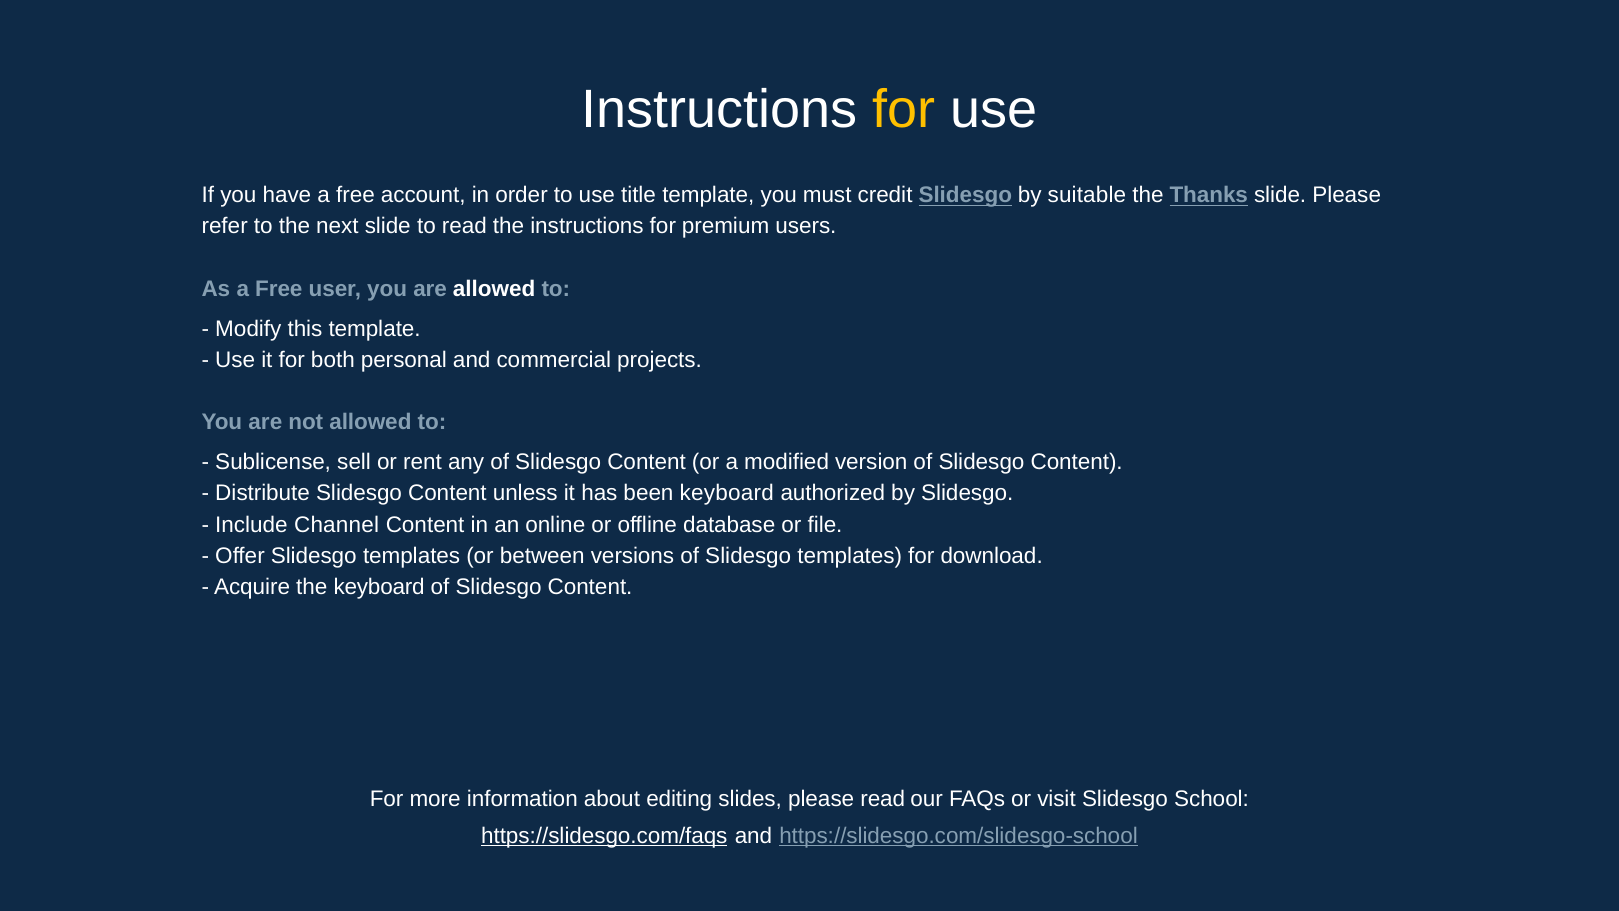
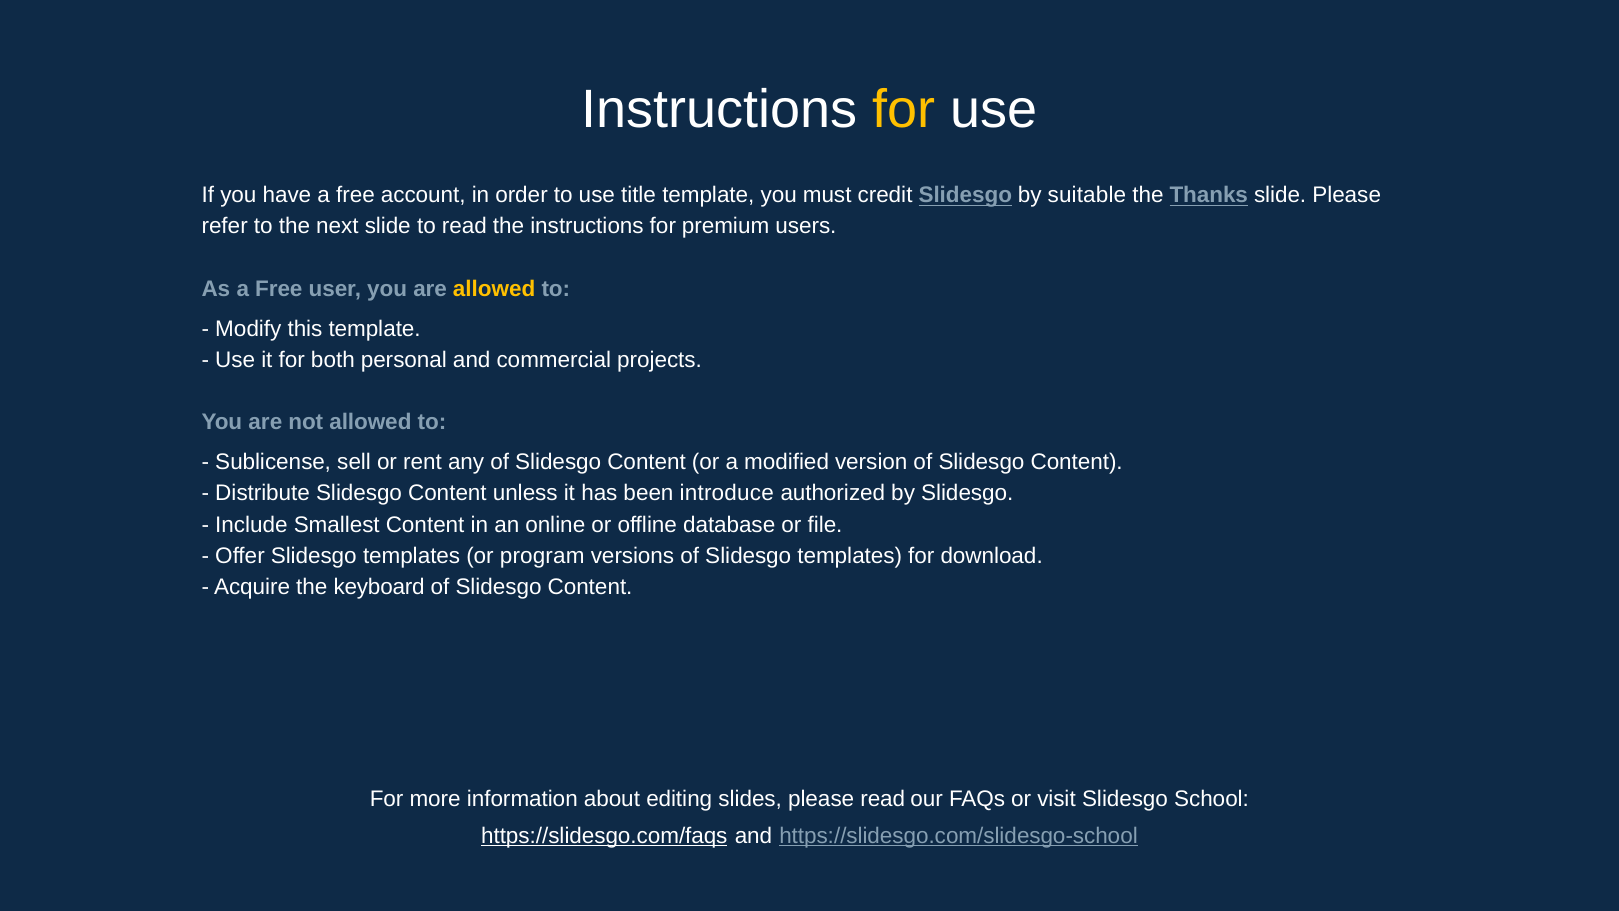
allowed colour: white -> yellow (494, 289)
been keyboard: keyboard -> introduce (727, 493)
Channel: Channel -> Smallest (337, 524)
between: between -> program (542, 555)
